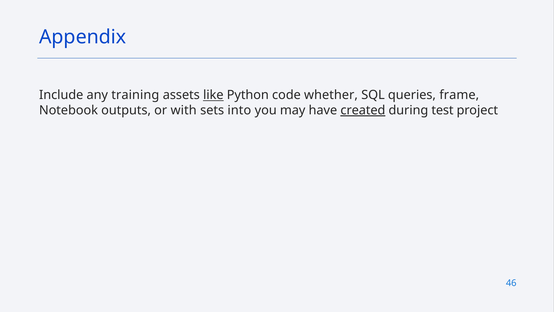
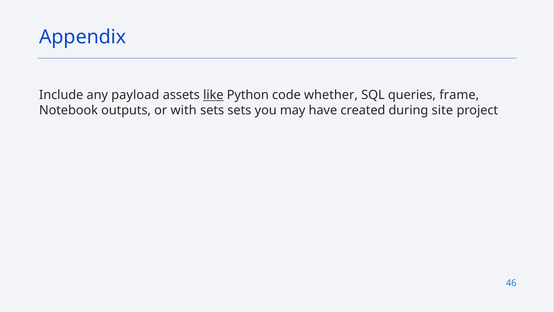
training: training -> payload (135, 95)
sets into: into -> sets (239, 110)
created underline: present -> none (363, 110)
test: test -> site (442, 110)
